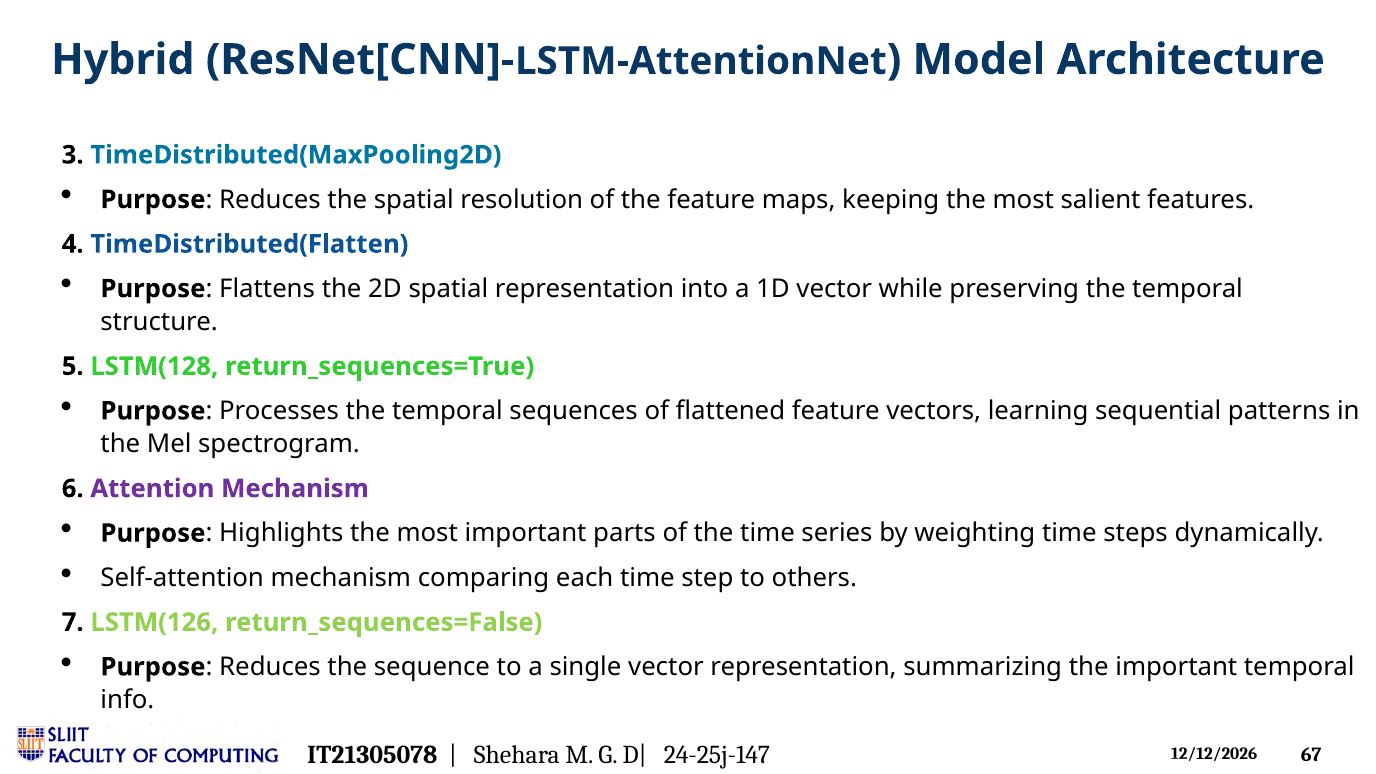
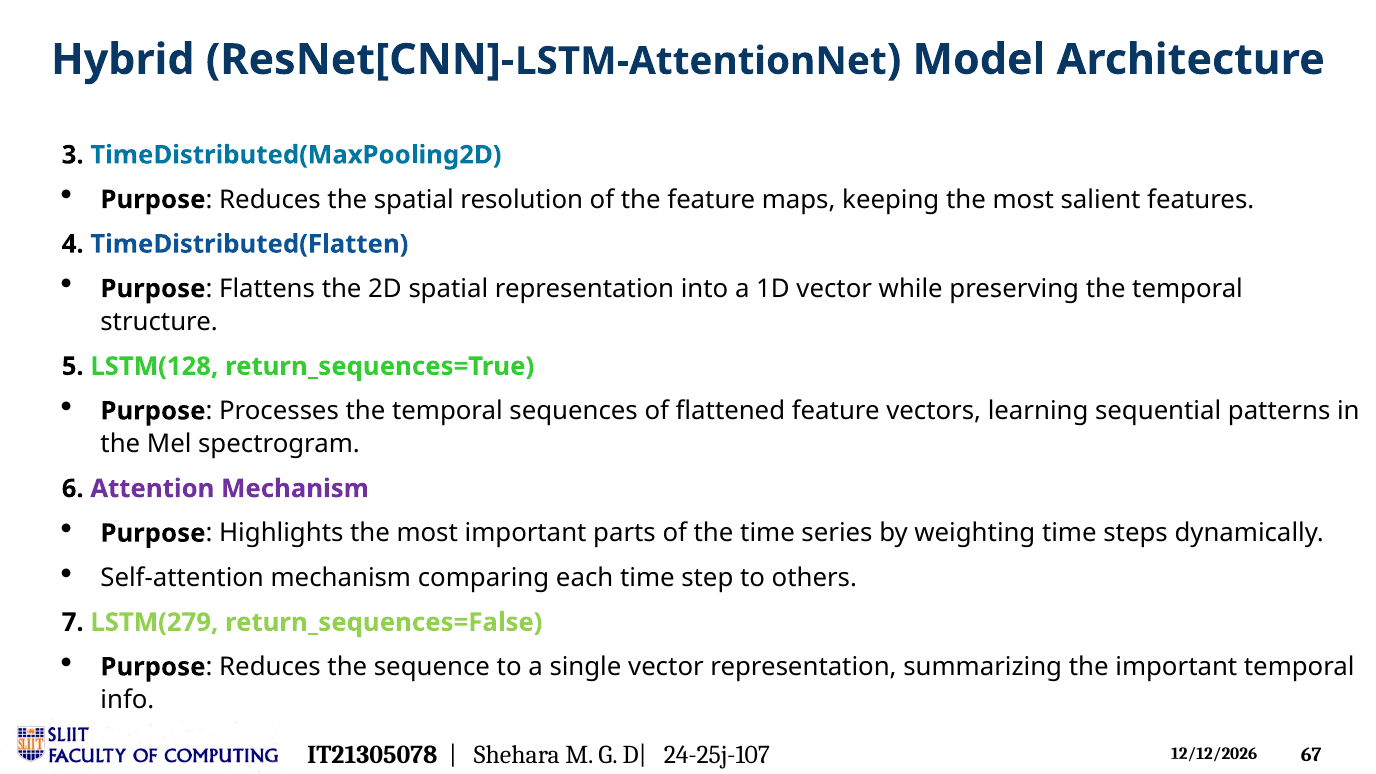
LSTM(126: LSTM(126 -> LSTM(279 (154, 622)
24-25j-147: 24-25j-147 -> 24-25j-107 (717, 755)
